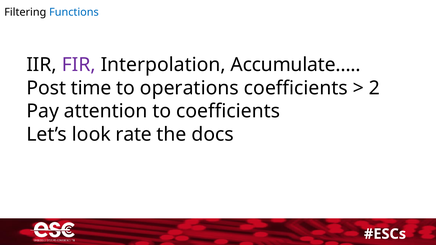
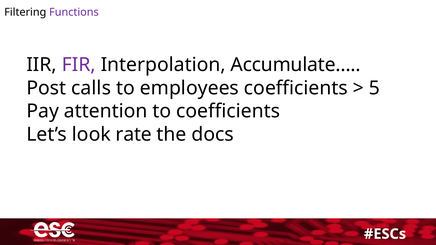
Functions colour: blue -> purple (74, 12)
time: time -> calls (91, 88)
operations: operations -> employees (189, 88)
2: 2 -> 5 (374, 88)
